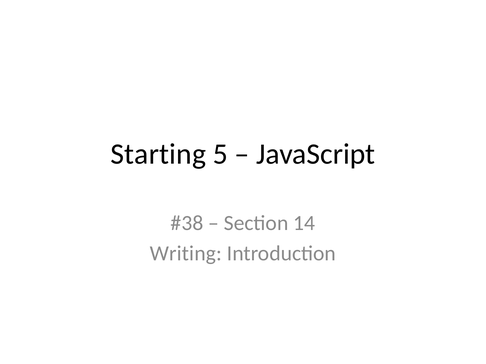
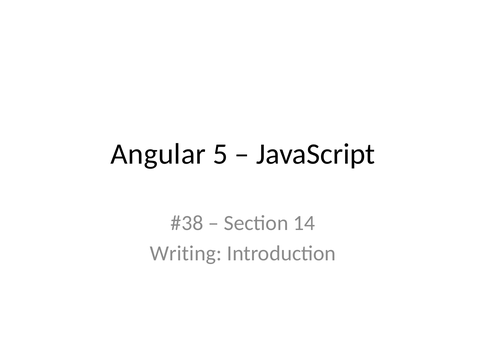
Starting: Starting -> Angular (158, 154)
